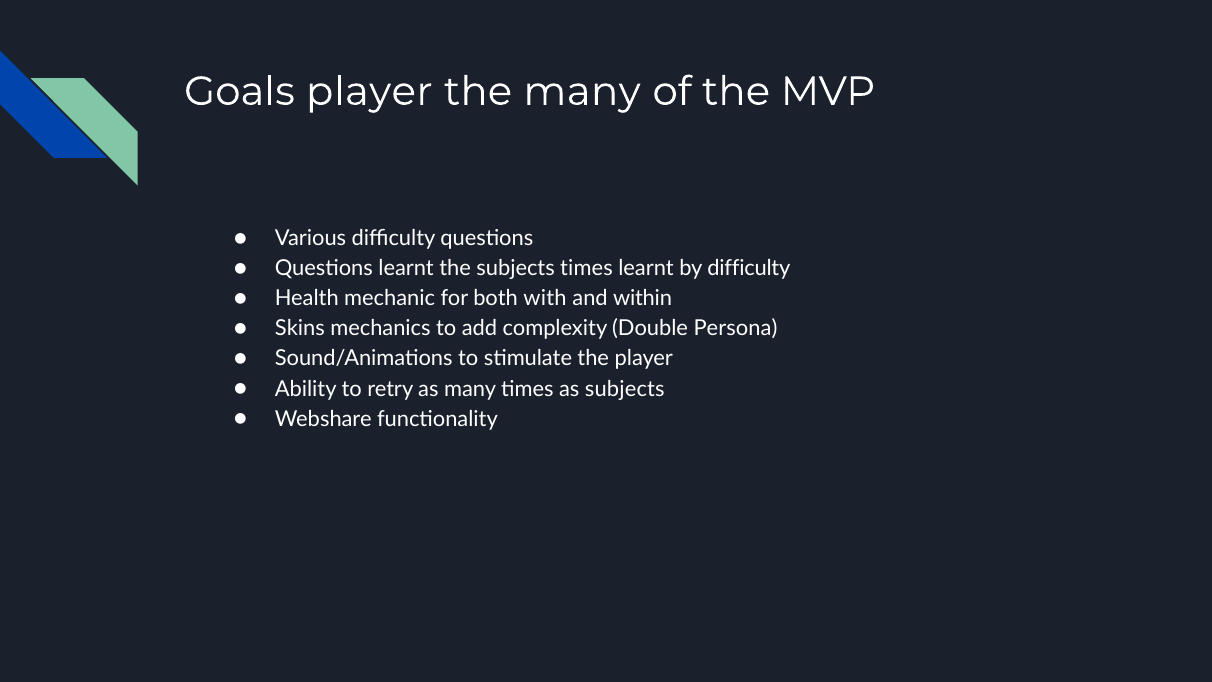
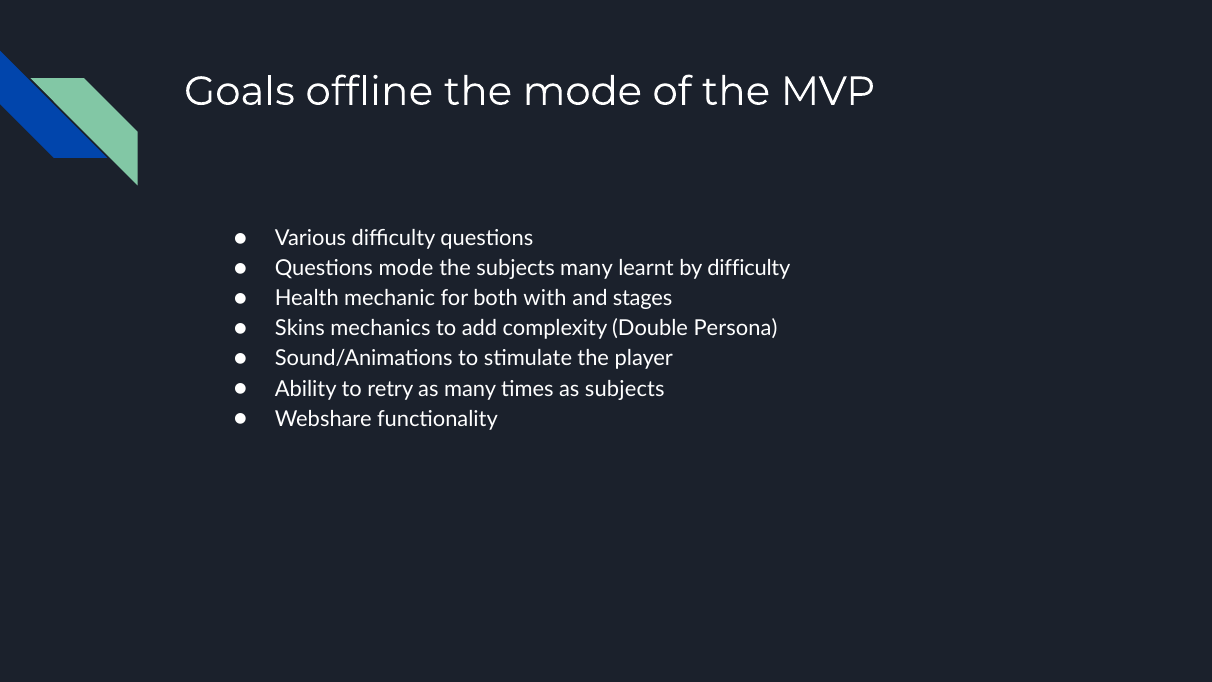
Goals player: player -> offline (369, 91)
the many: many -> mode (582, 91)
Questions learnt: learnt -> mode (406, 268)
subjects times: times -> many (587, 268)
within: within -> stages (643, 298)
